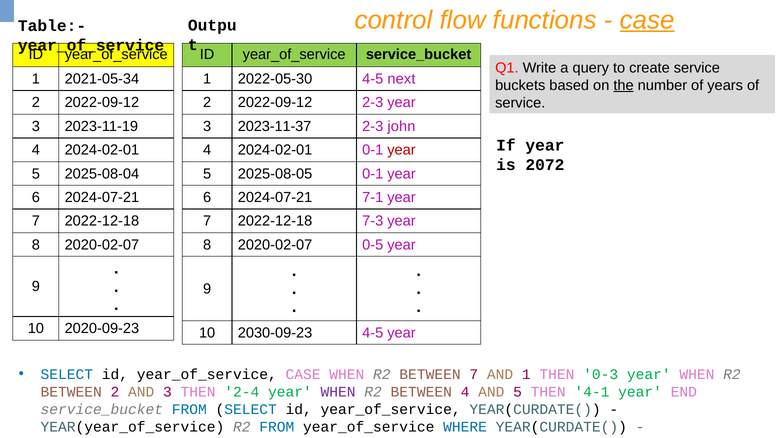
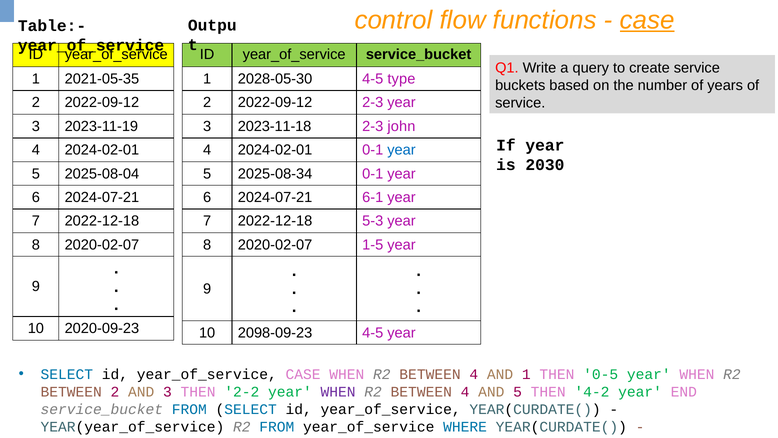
2021-05-34: 2021-05-34 -> 2021-05-35 (102, 79)
2022-05-30: 2022-05-30 -> 2028-05-30 (275, 79)
next: next -> type (401, 79)
the underline: present -> none (624, 85)
2023-11-37: 2023-11-37 -> 2023-11-18 (275, 126)
year colour: red -> blue (402, 150)
2072: 2072 -> 2030 (545, 165)
2025-08-05: 2025-08-05 -> 2025-08-34 (275, 174)
7-1: 7-1 -> 6-1 (373, 197)
7-3: 7-3 -> 5-3 (373, 221)
0-5: 0-5 -> 1-5 (373, 245)
2030-09-23: 2030-09-23 -> 2098-09-23 (275, 332)
7: 7 -> 4 (474, 374)
0-3: 0-3 -> 0-5 (601, 374)
2-4: 2-4 -> 2-2 (242, 391)
4-1: 4-1 -> 4-2 (592, 391)
